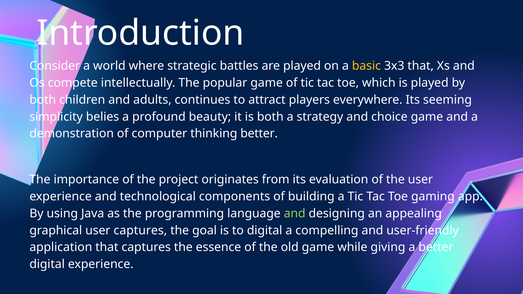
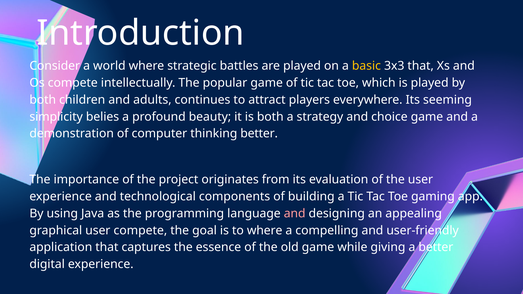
and colour: light green -> pink (295, 214)
user captures: captures -> compete (140, 231)
to digital: digital -> where (265, 231)
